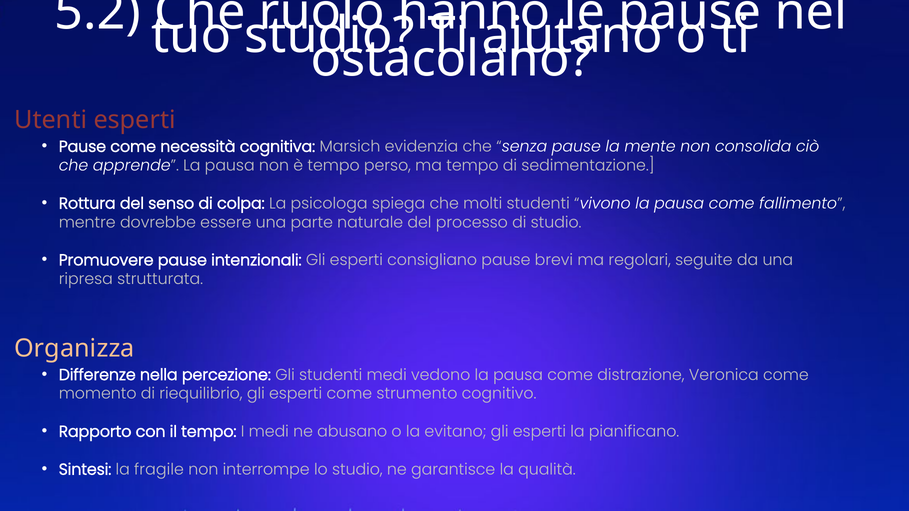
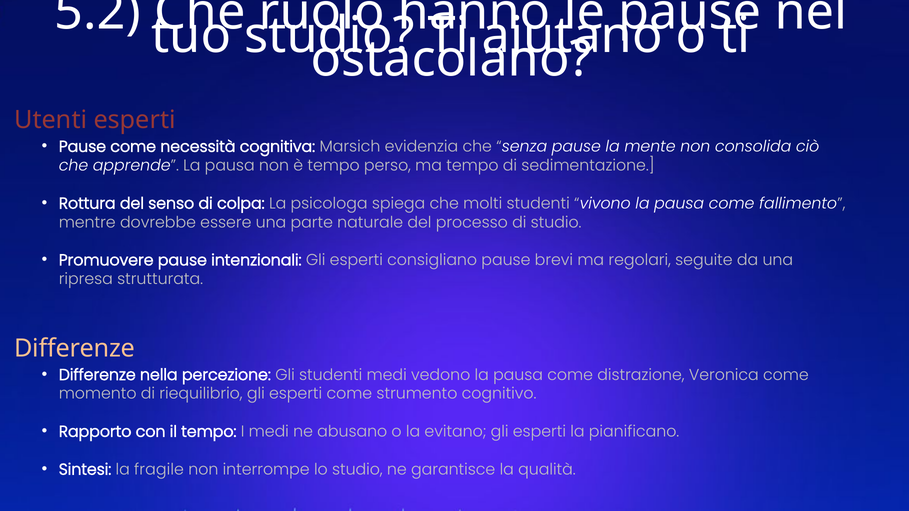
Organizza: Organizza -> Differenze (75, 349)
